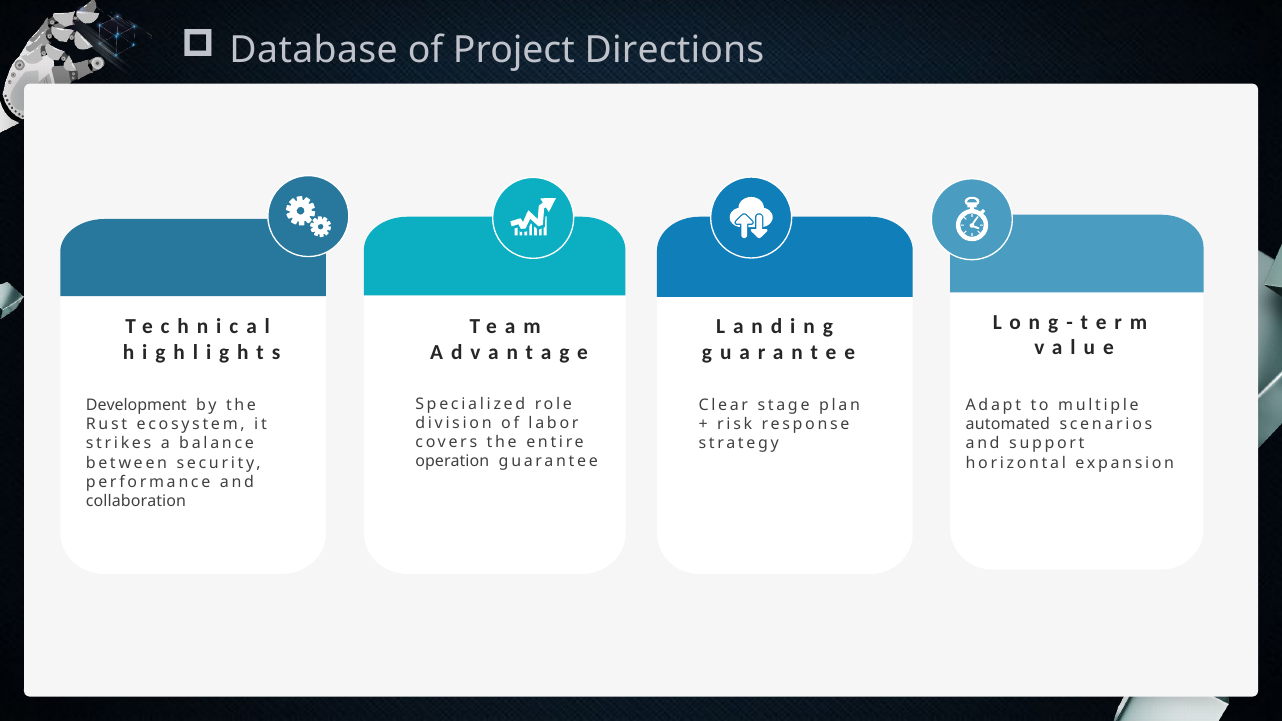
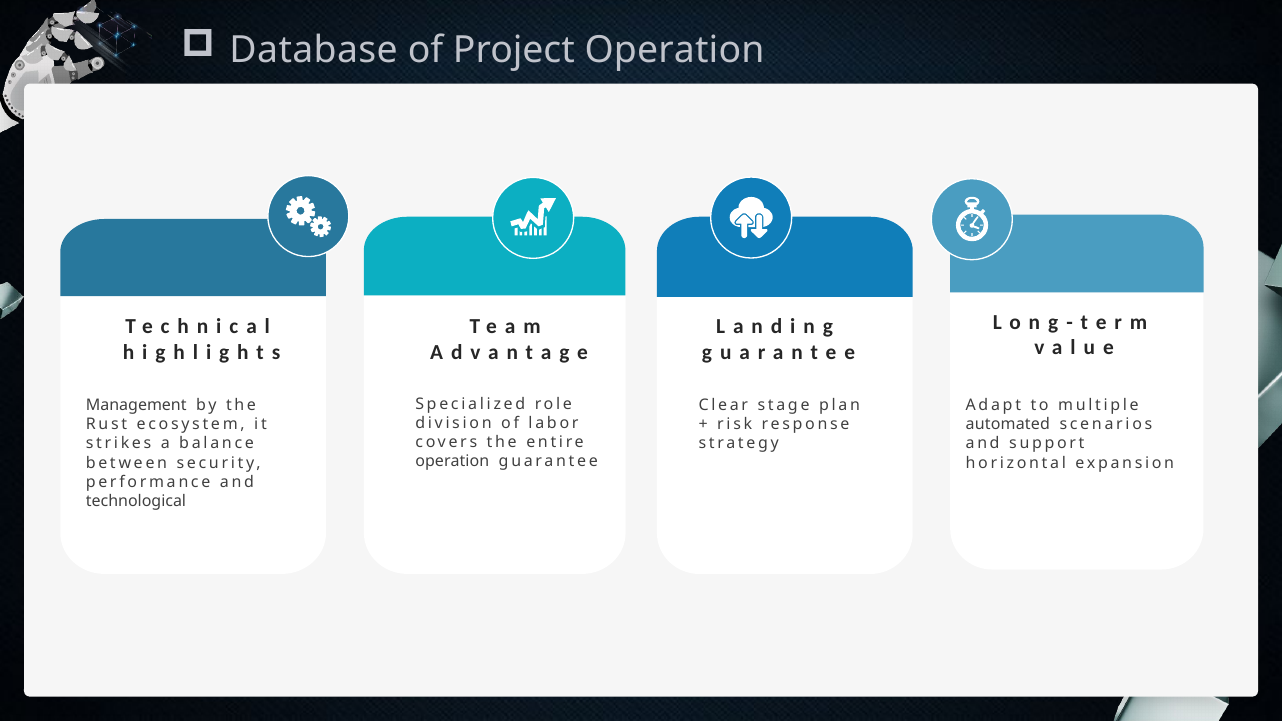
Project Directions: Directions -> Operation (675, 51)
Development: Development -> Management (136, 405)
collaboration: collaboration -> technological (136, 501)
